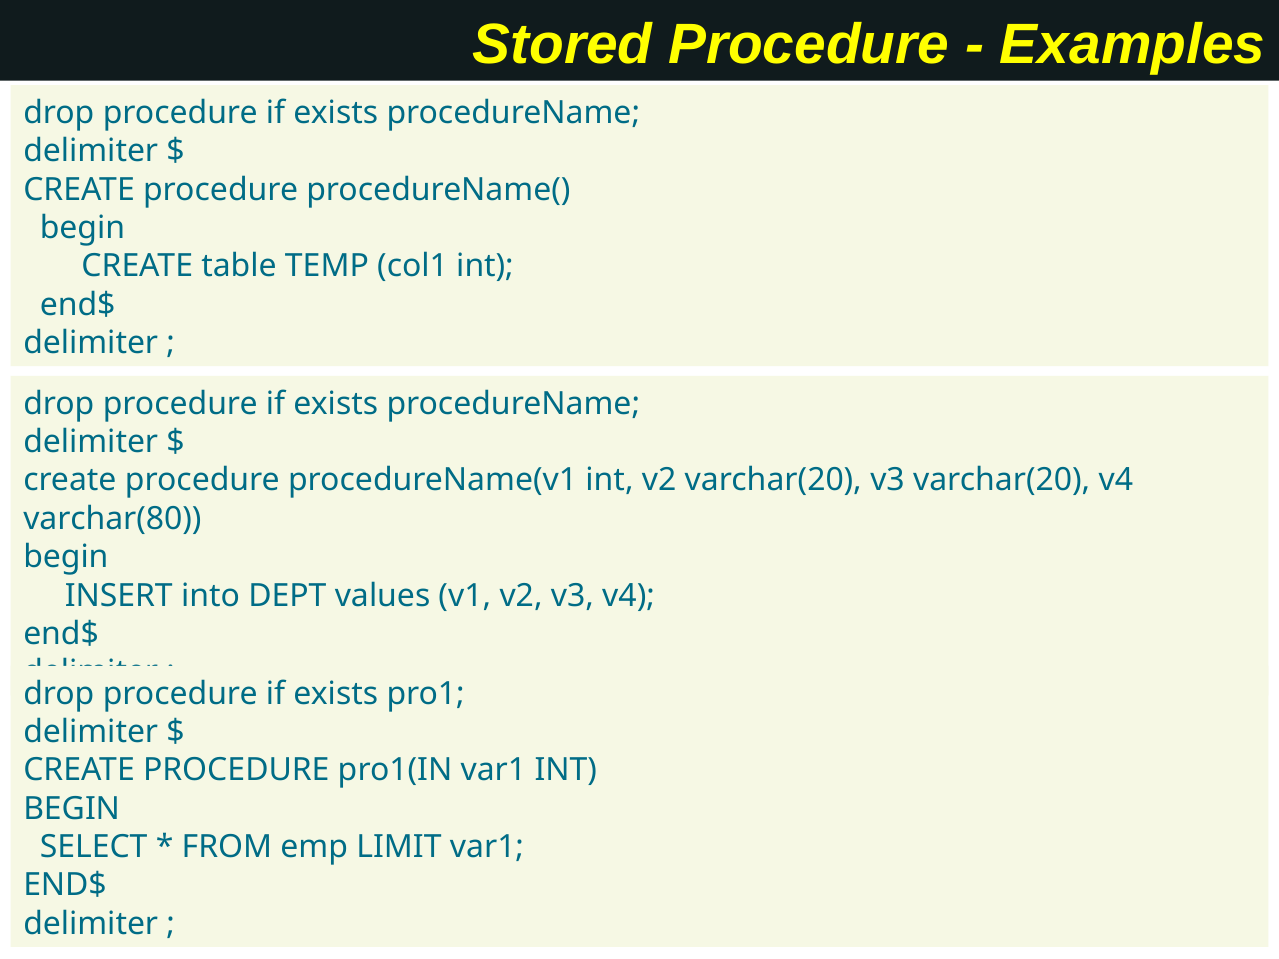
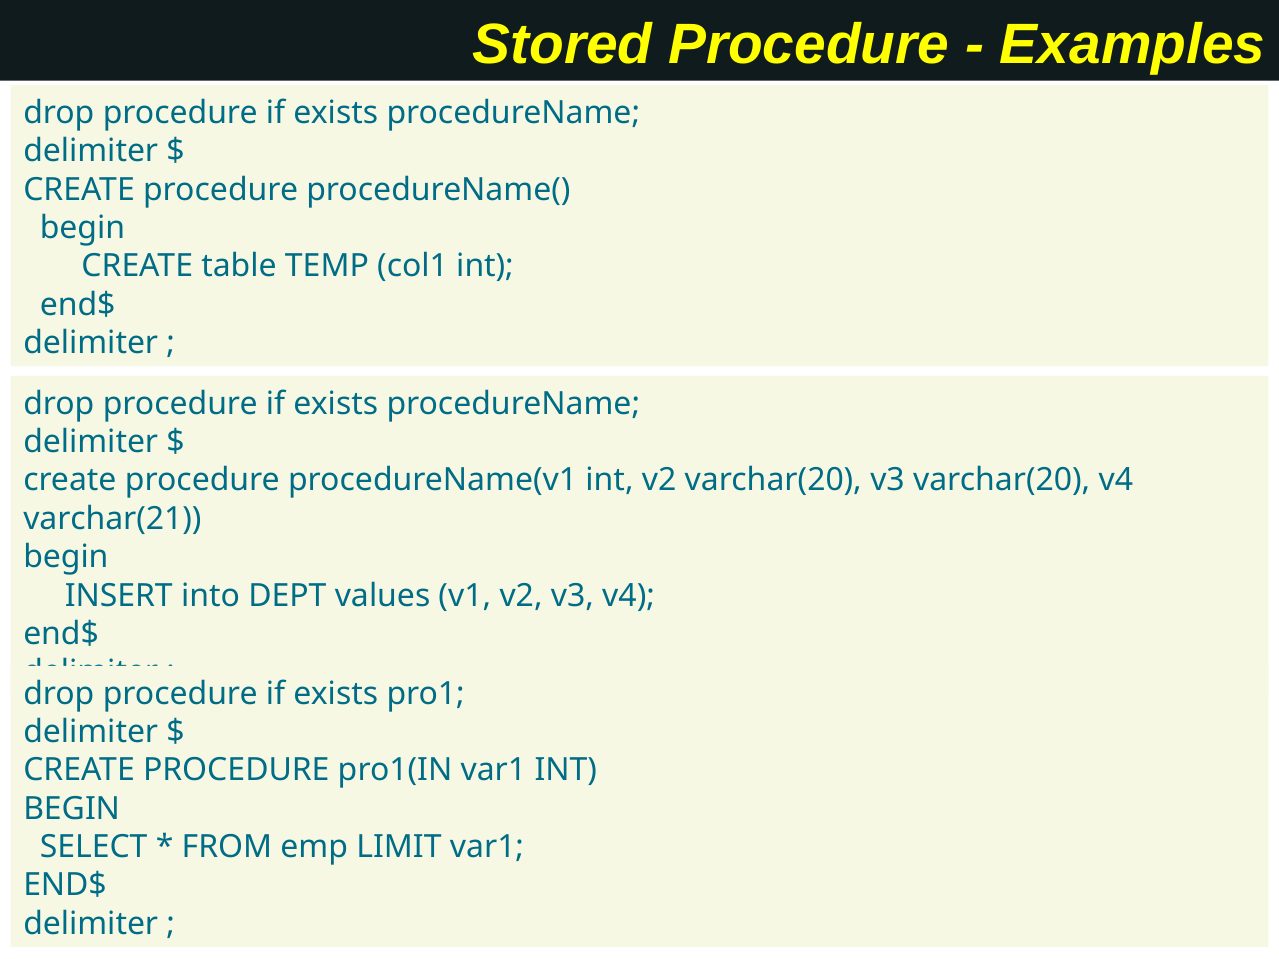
varchar(80: varchar(80 -> varchar(21 (112, 519)
